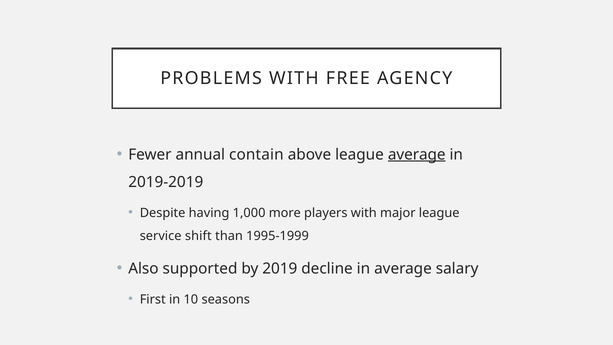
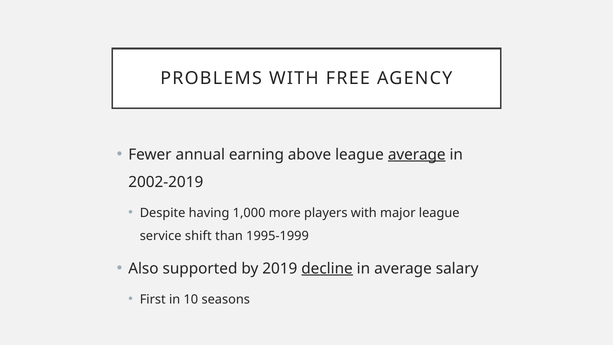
contain: contain -> earning (256, 154)
2019-2019: 2019-2019 -> 2002-2019 (166, 182)
decline underline: none -> present (327, 268)
